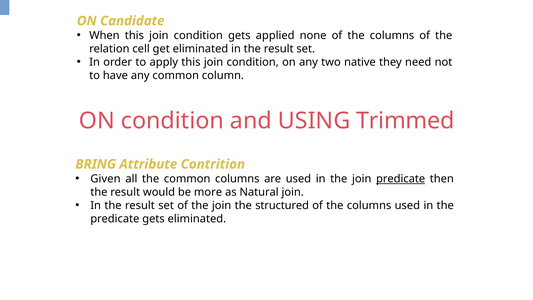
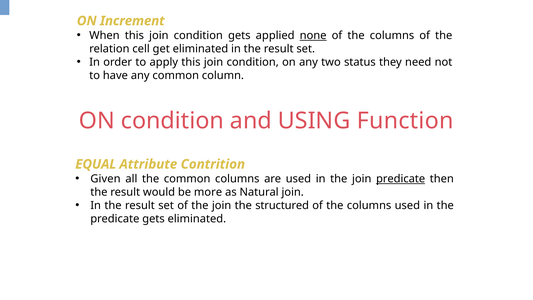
Candidate: Candidate -> Increment (132, 21)
none underline: none -> present (313, 35)
native: native -> status (360, 62)
Trimmed: Trimmed -> Function (405, 121)
BRING: BRING -> EQUAL (96, 164)
